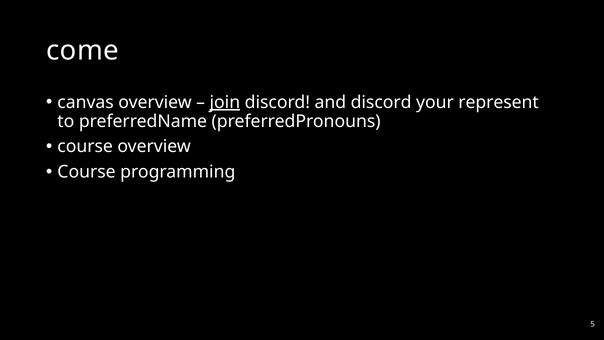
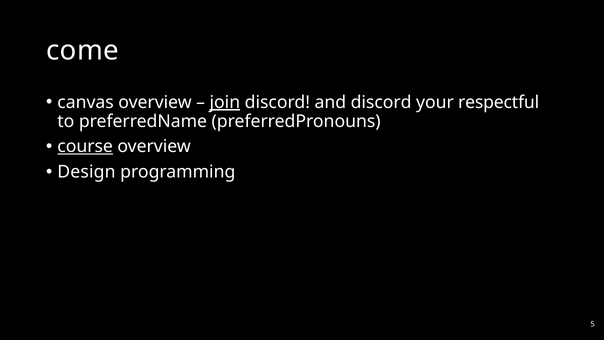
represent: represent -> respectful (499, 102)
course underline: none -> present (85, 146)
Course: Course -> Design (86, 172)
